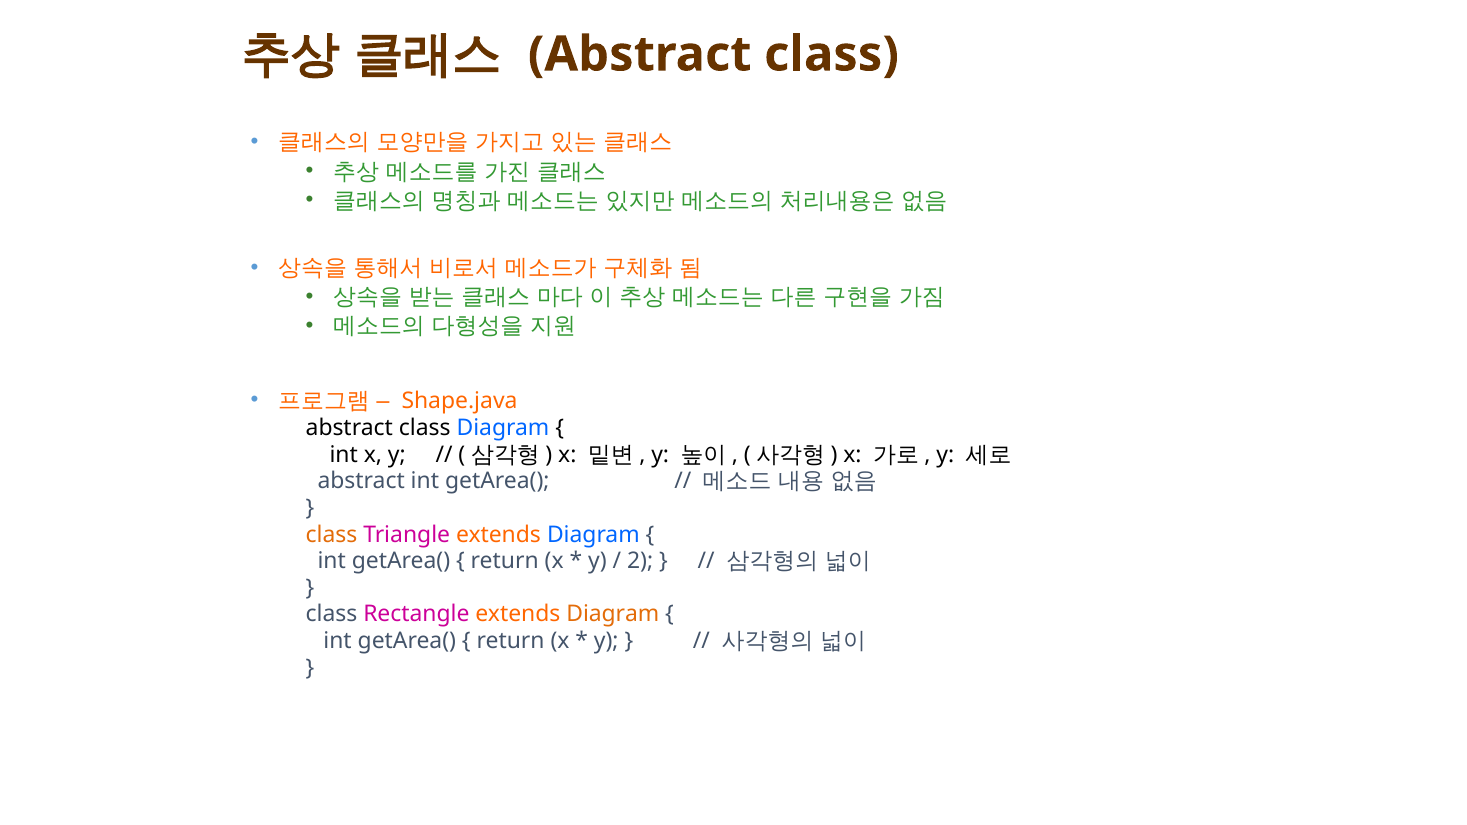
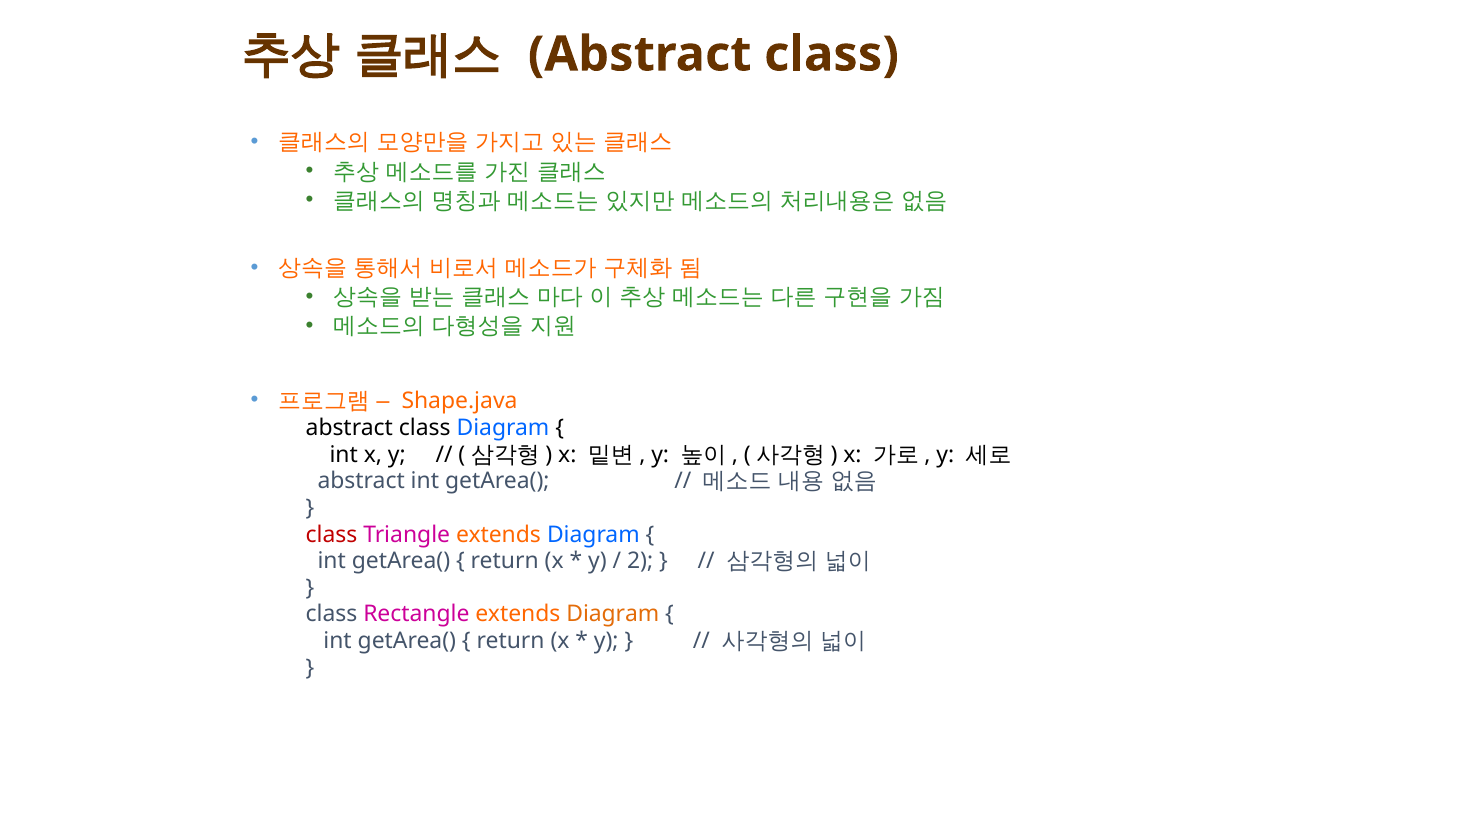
class colour: orange -> red (332, 535)
